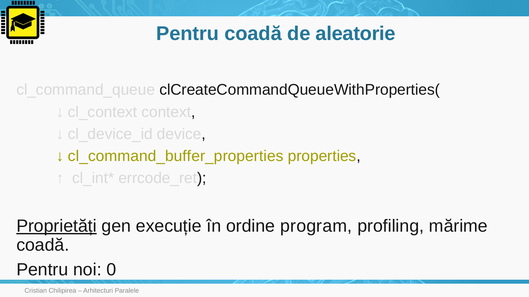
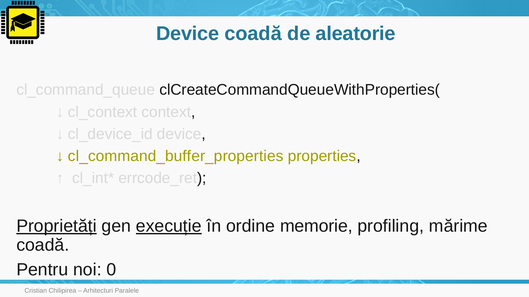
Pentru: Pentru -> Device (188, 34)
execuție underline: none -> present (169, 227)
program: program -> memorie (316, 227)
